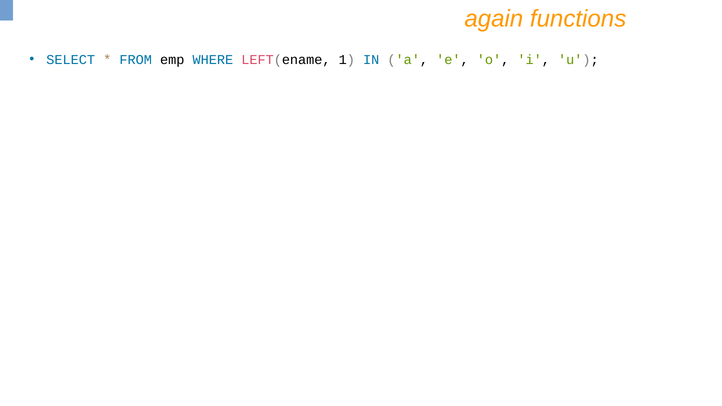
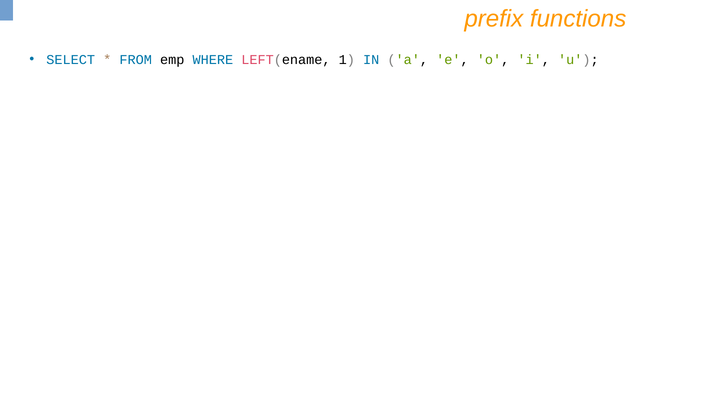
again: again -> prefix (494, 19)
